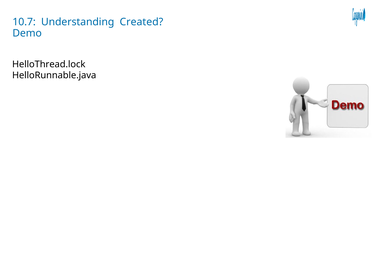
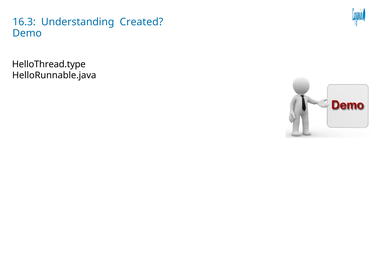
10.7: 10.7 -> 16.3 (24, 22)
HelloThread.lock: HelloThread.lock -> HelloThread.type (49, 64)
